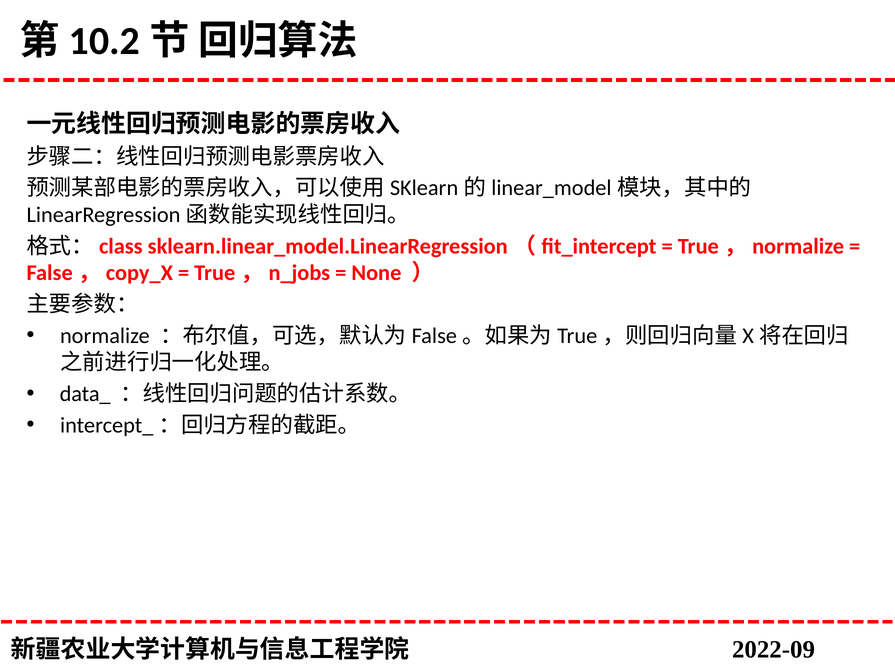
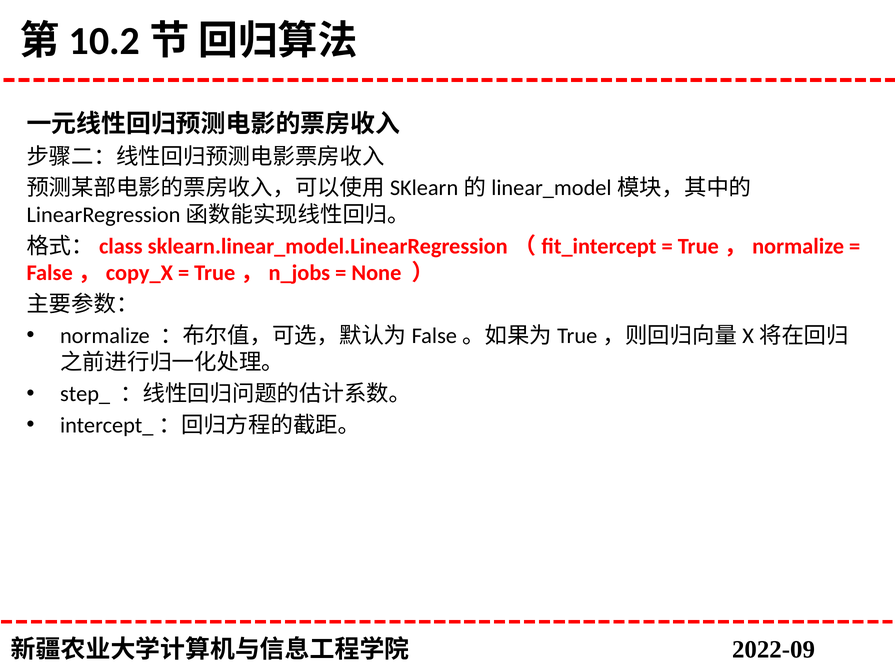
data_: data_ -> step_ (85, 394)
